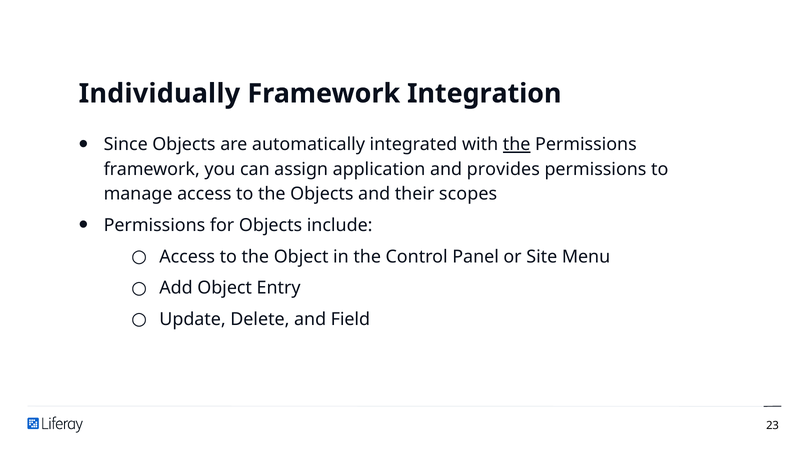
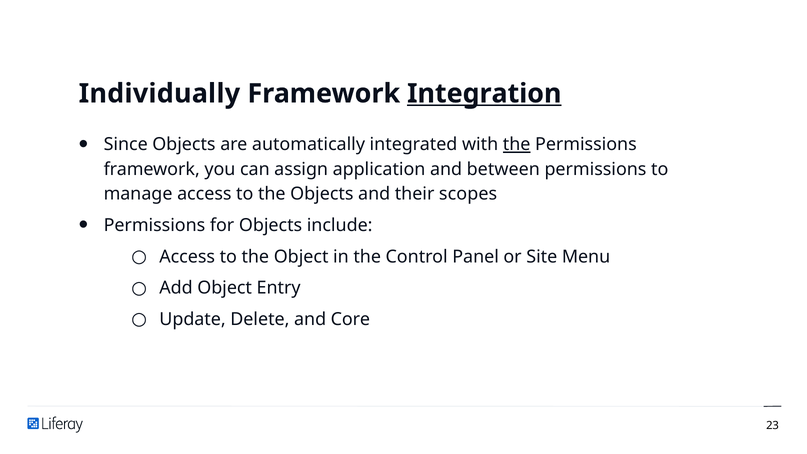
Integration underline: none -> present (484, 94)
provides: provides -> between (503, 169)
Field: Field -> Core (350, 319)
